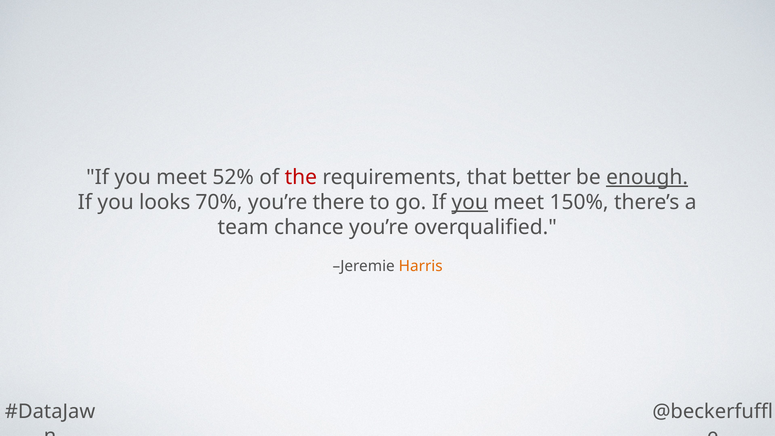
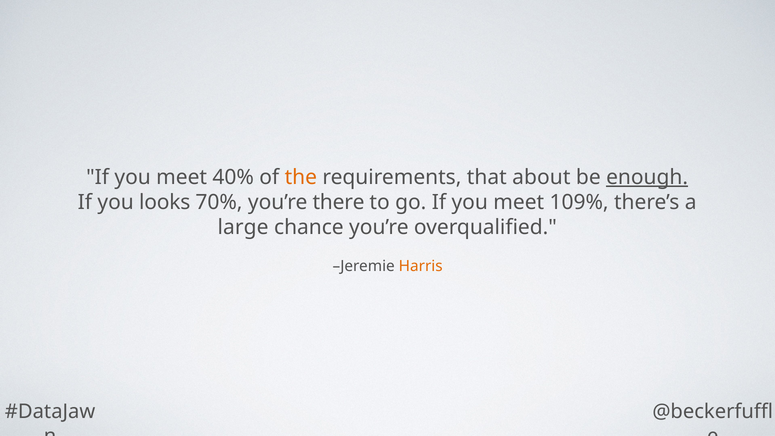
52%: 52% -> 40% (233, 177)
the colour: red -> orange (301, 177)
better: better -> about (541, 177)
you underline: present -> none (470, 202)
150%: 150% -> 109% (579, 202)
team: team -> large (243, 227)
